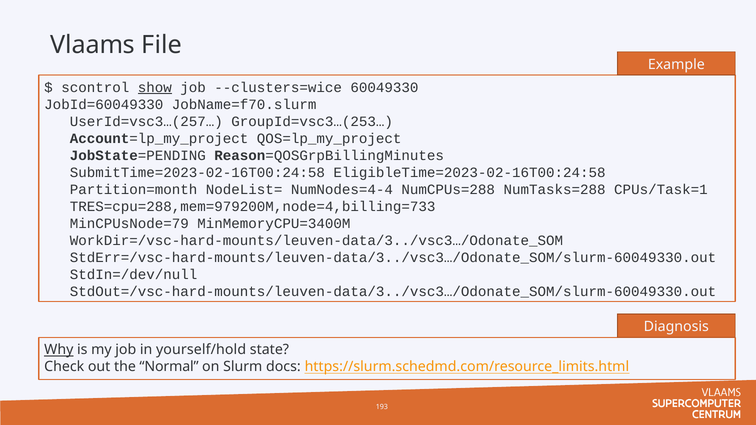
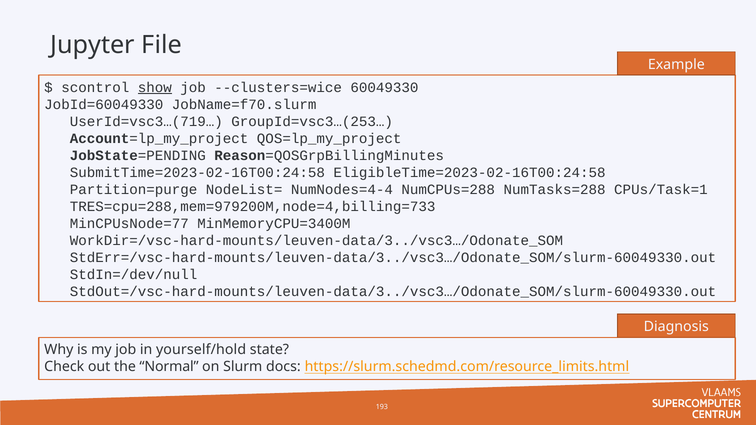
Vlaams: Vlaams -> Jupyter (93, 45)
UserId=vsc3…(257…: UserId=vsc3…(257… -> UserId=vsc3…(719… (146, 121)
Partition=month: Partition=month -> Partition=purge (134, 189)
MinCPUsNode=79: MinCPUsNode=79 -> MinCPUsNode=77 (129, 223)
Why underline: present -> none (59, 350)
